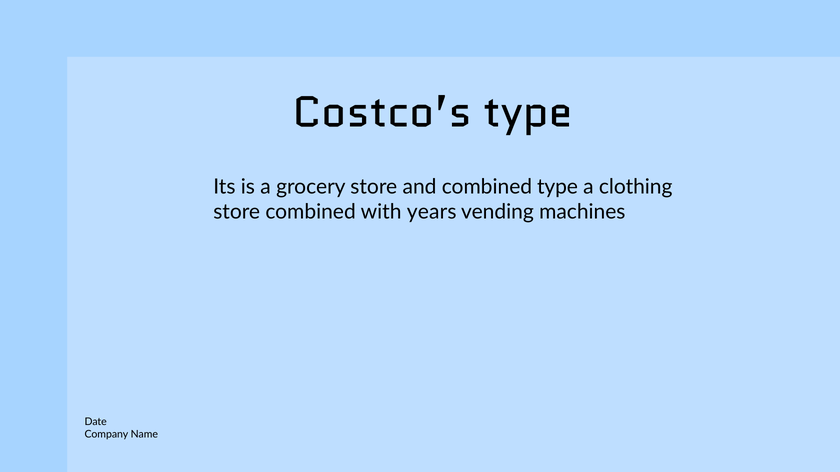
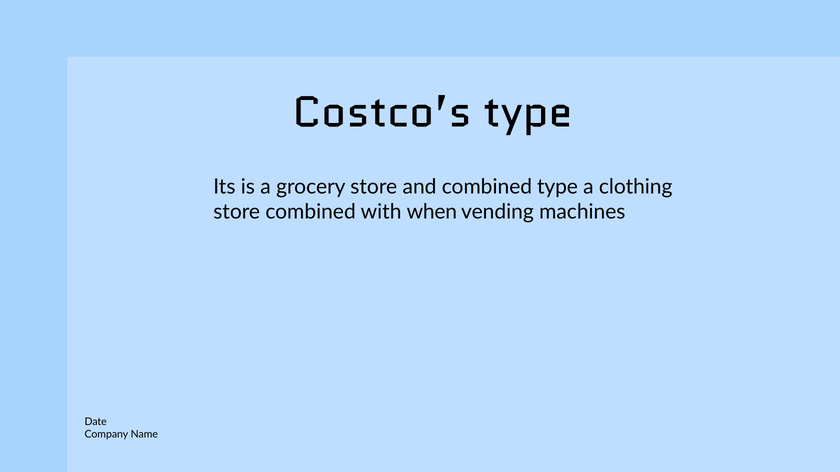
years: years -> when (432, 212)
